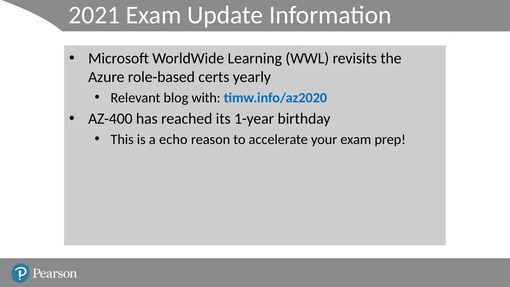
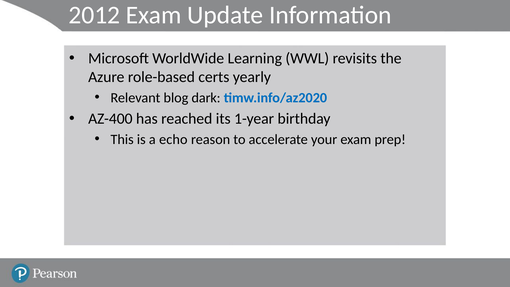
2021: 2021 -> 2012 (94, 15)
with: with -> dark (206, 98)
